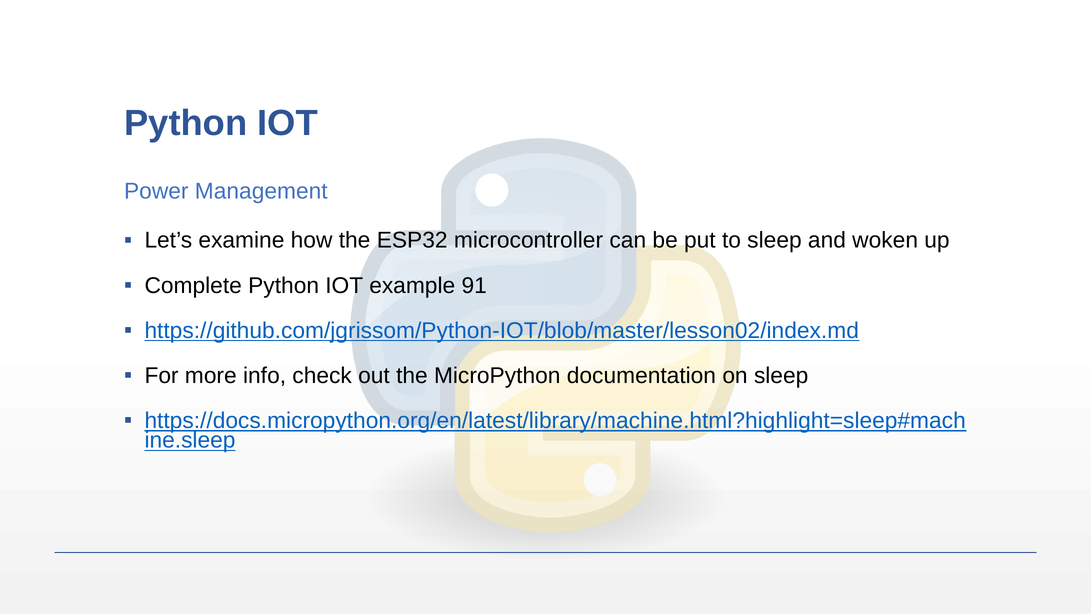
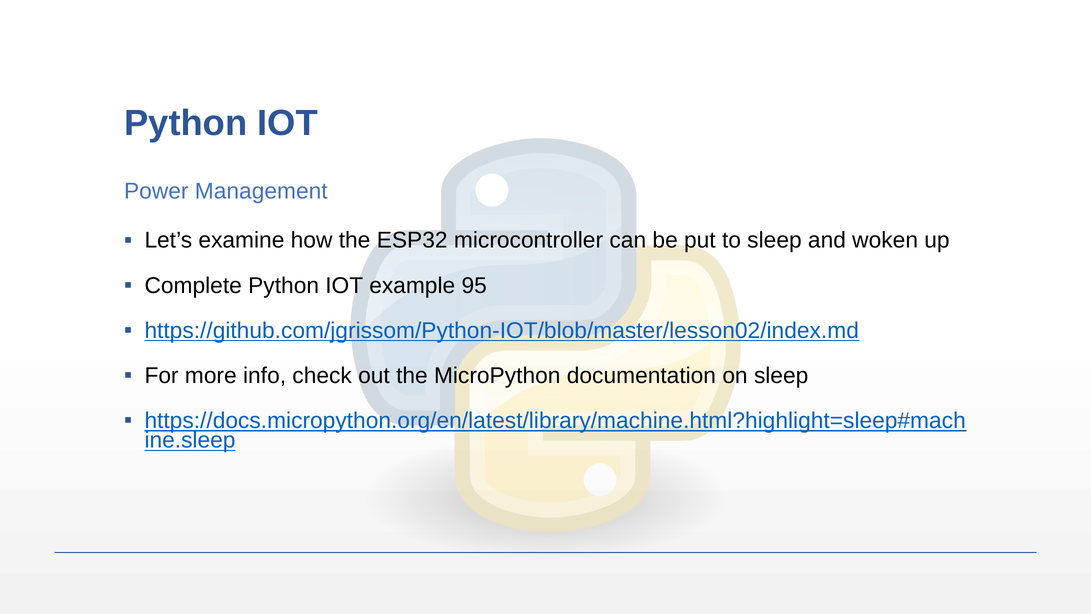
91: 91 -> 95 (474, 285)
